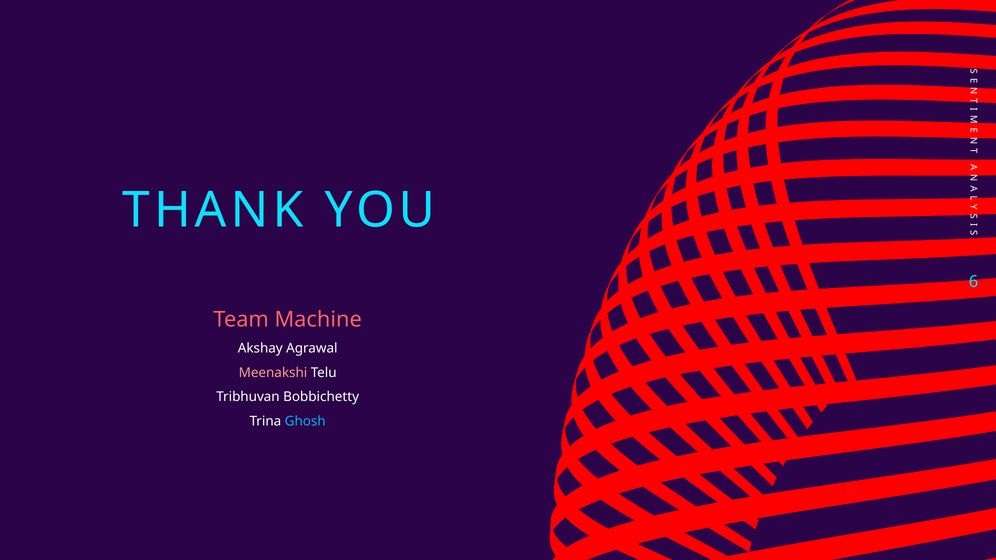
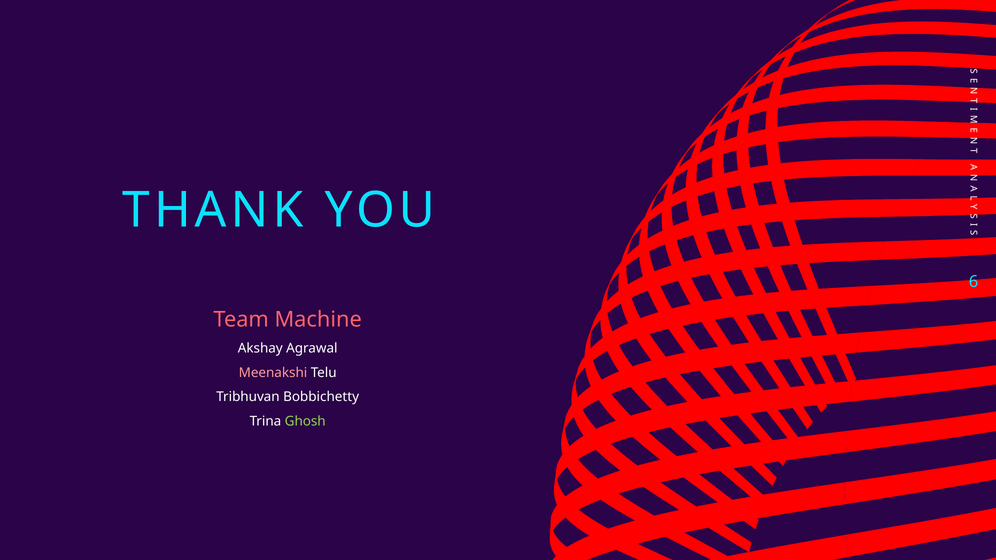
Ghosh colour: light blue -> light green (305, 421)
